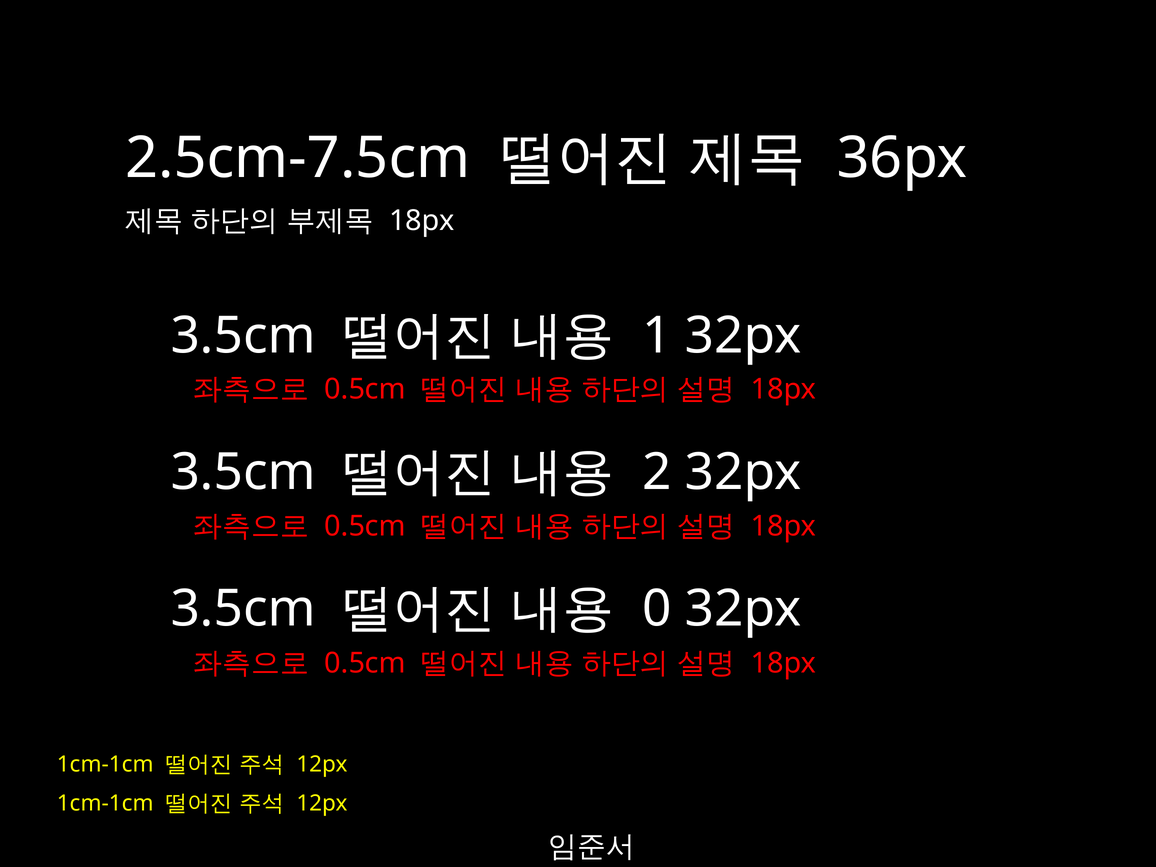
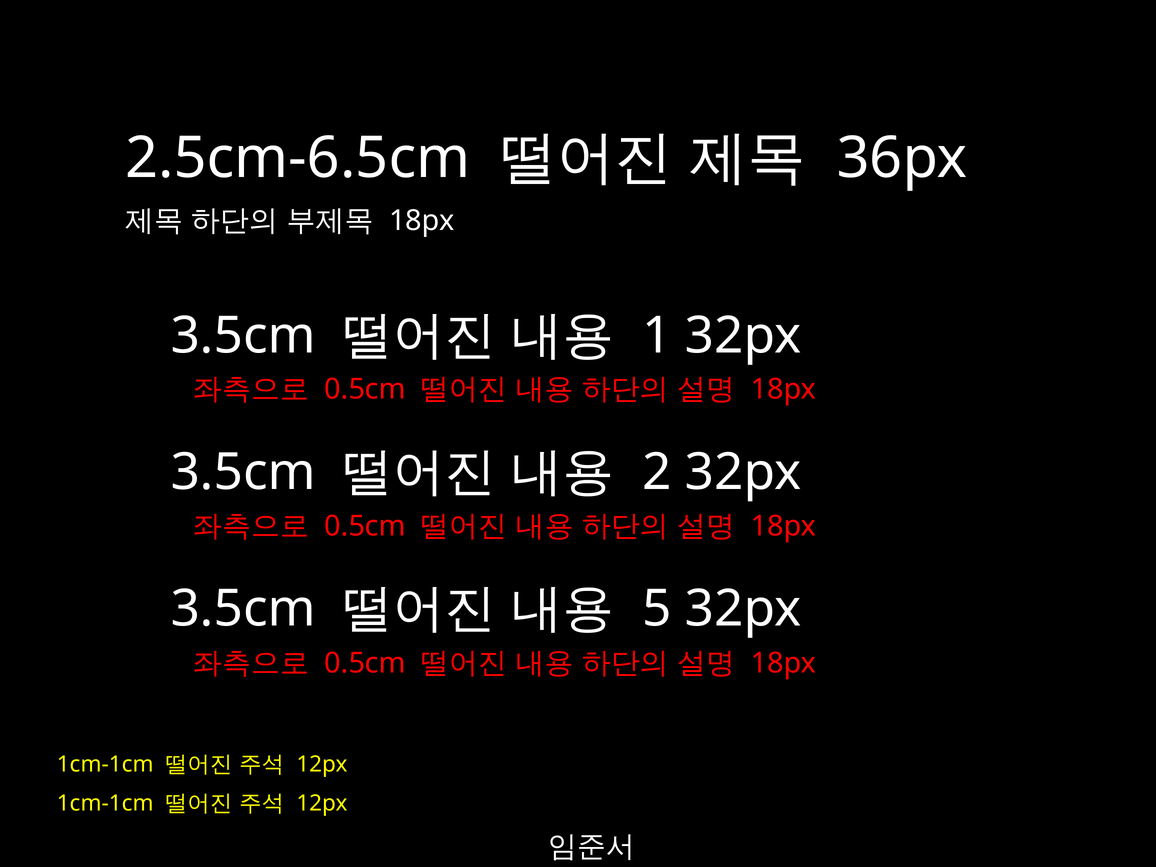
2.5cm-7.5cm: 2.5cm-7.5cm -> 2.5cm-6.5cm (298, 158)
0: 0 -> 5 (657, 609)
